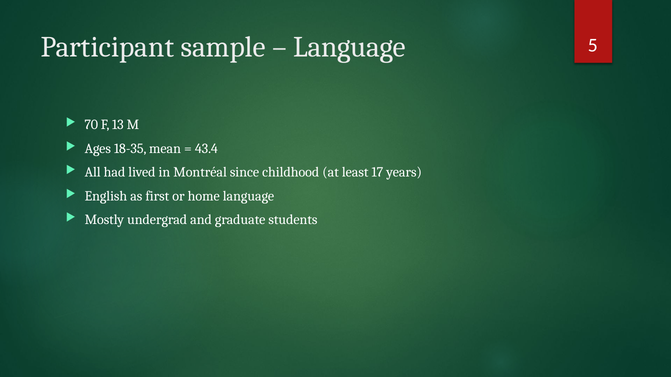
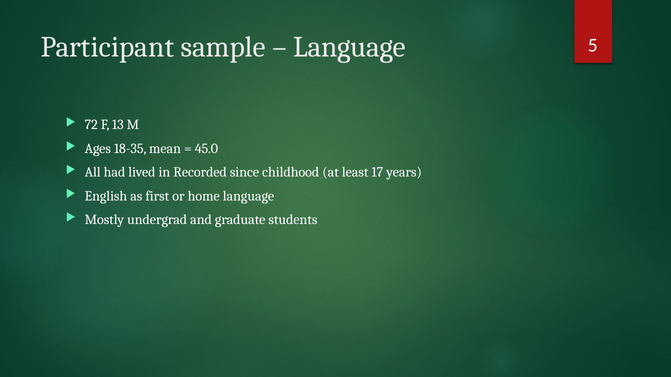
70: 70 -> 72 (91, 125)
43.4: 43.4 -> 45.0 (206, 149)
Montréal: Montréal -> Recorded (200, 172)
